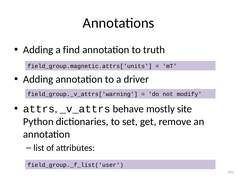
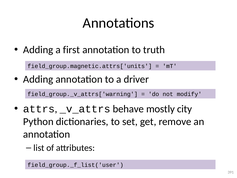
find: find -> first (71, 50)
site: site -> city (185, 109)
